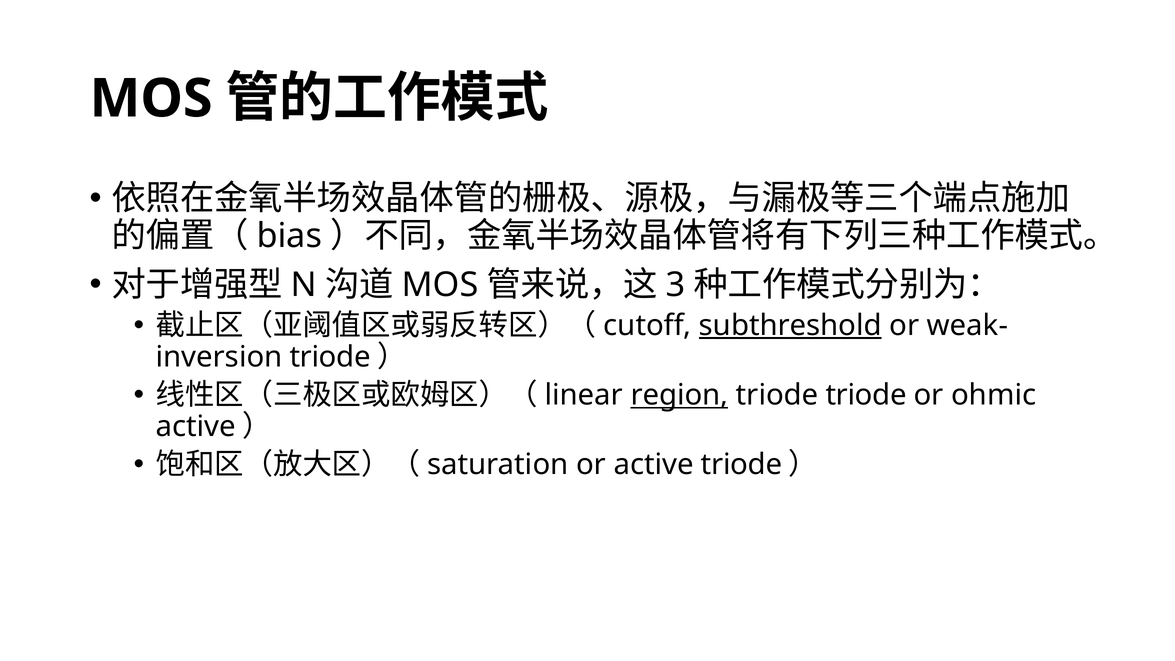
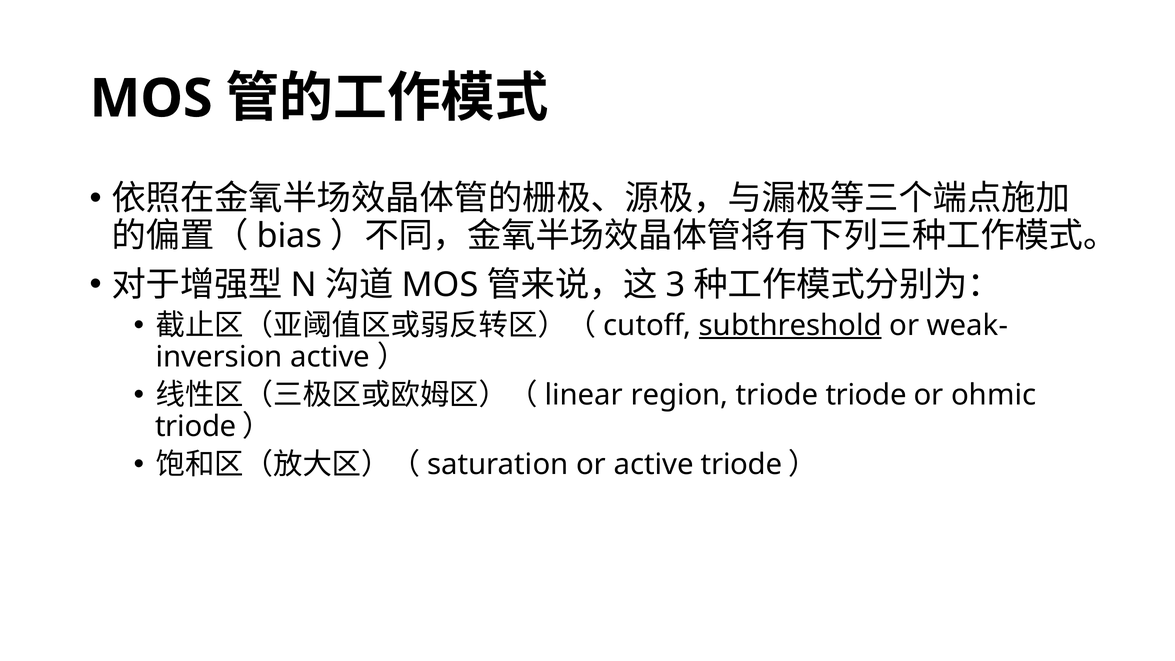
triode: triode -> active (330, 357)
region underline: present -> none (679, 395)
active: active -> triode (196, 427)
